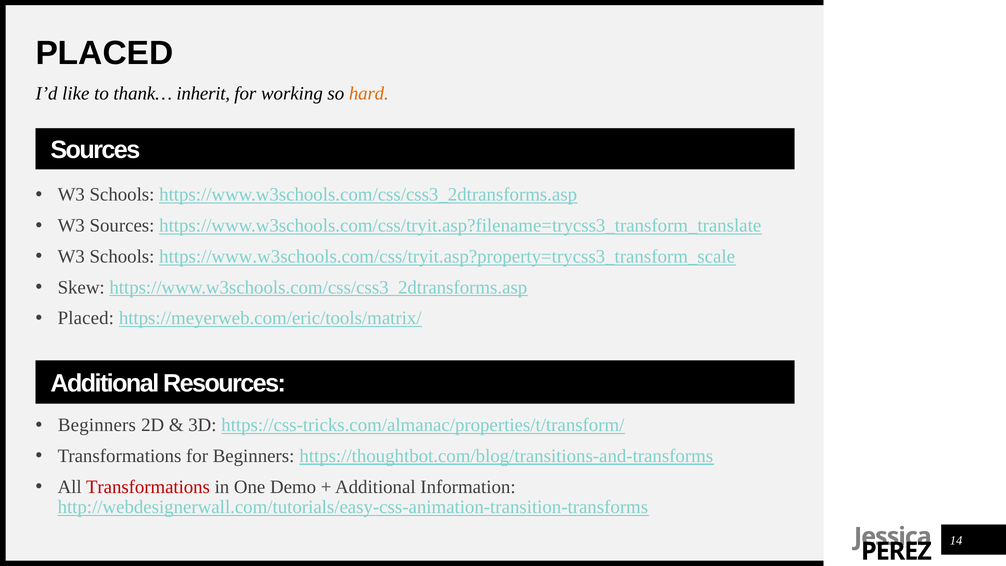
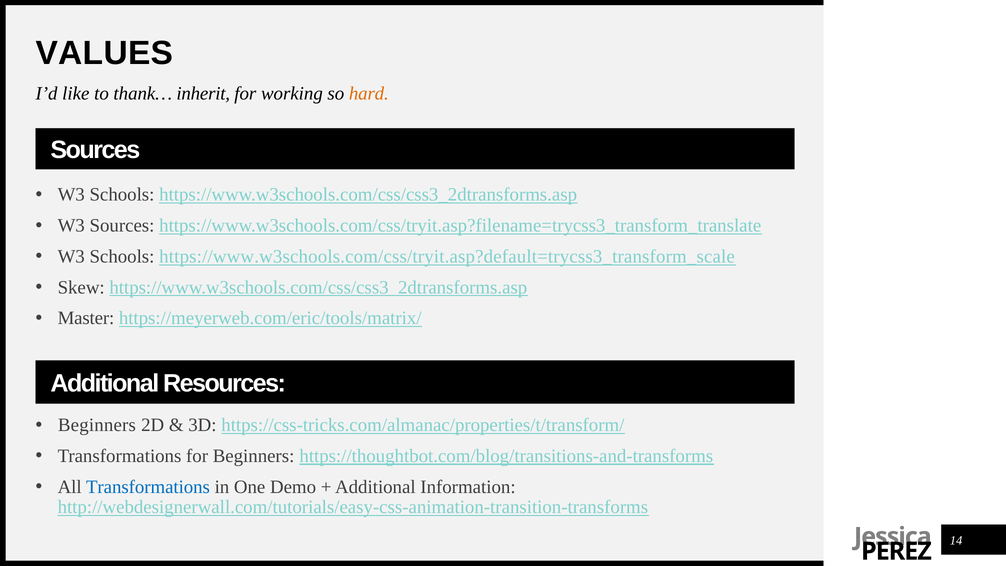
PLACED: PLACED -> VALUES (104, 53)
https://www.w3schools.com/css/tryit.asp?property=trycss3_transform_scale: https://www.w3schools.com/css/tryit.asp?property=trycss3_transform_scale -> https://www.w3schools.com/css/tryit.asp?default=trycss3_transform_scale (447, 256)
Placed: Placed -> Master (86, 318)
Transformations colour: red -> blue (148, 487)
